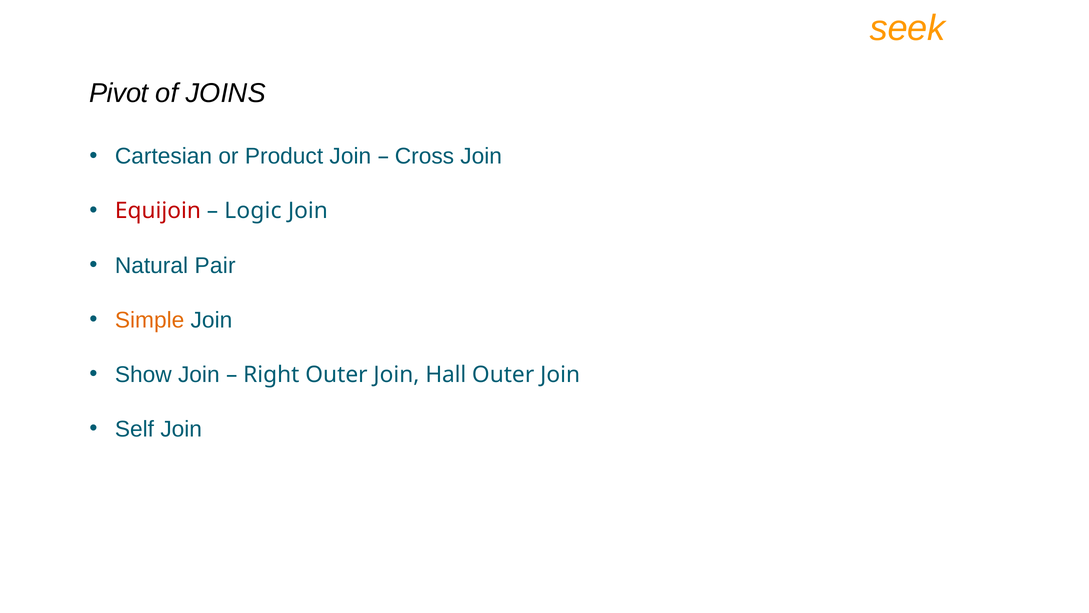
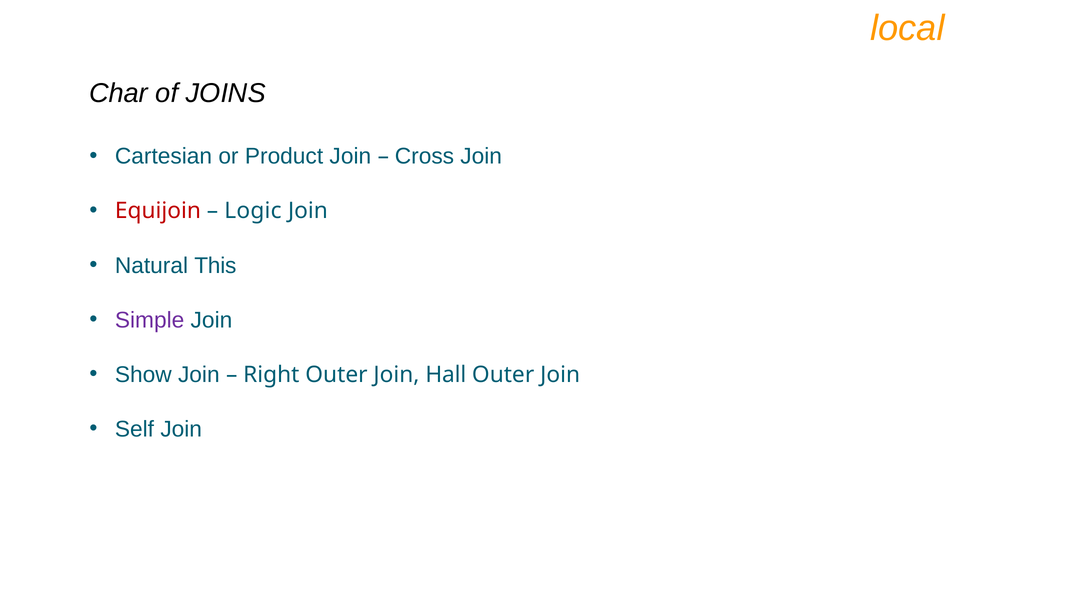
seek: seek -> local (907, 28)
Pivot: Pivot -> Char (119, 93)
Pair: Pair -> This (215, 265)
Simple colour: orange -> purple (150, 320)
